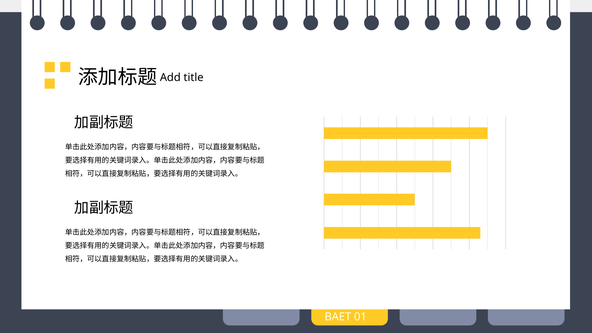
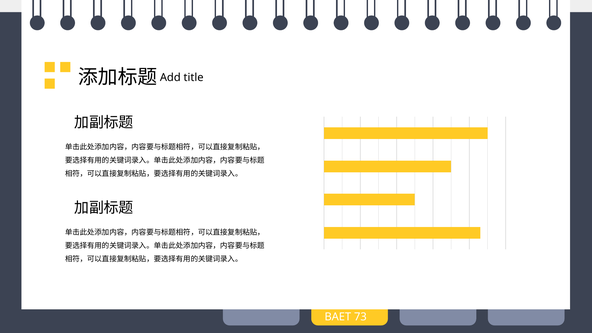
01: 01 -> 73 (360, 317)
